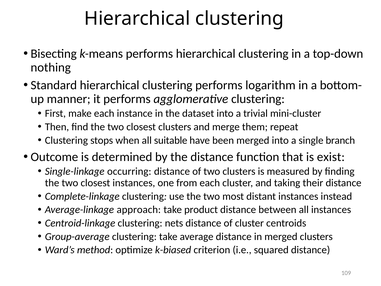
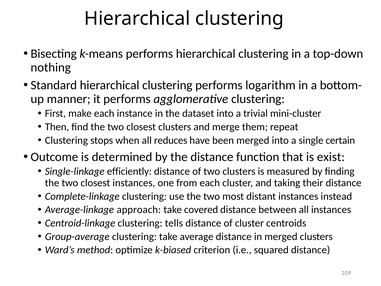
suitable: suitable -> reduces (171, 140)
branch: branch -> certain (340, 140)
occurring: occurring -> efficiently (129, 171)
product: product -> covered (201, 210)
nets: nets -> tells (174, 223)
